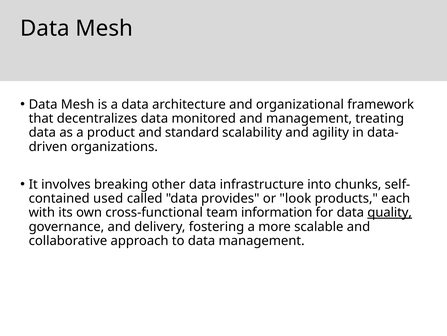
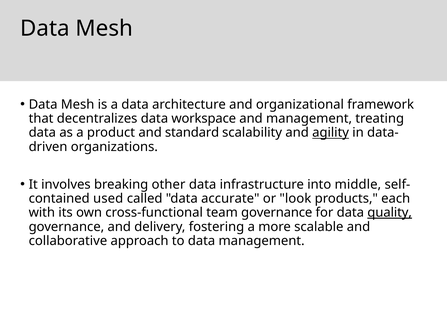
monitored: monitored -> workspace (204, 118)
agility underline: none -> present (331, 132)
chunks: chunks -> middle (358, 184)
provides: provides -> accurate (230, 198)
team information: information -> governance (277, 212)
